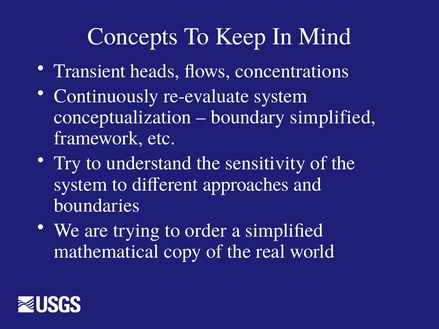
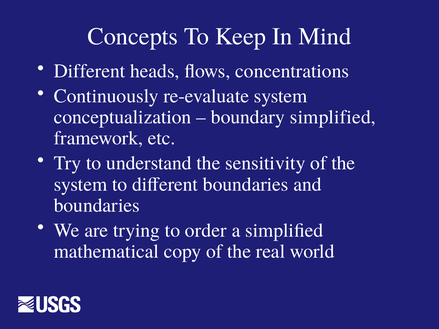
Transient: Transient -> Different (90, 71)
different approaches: approaches -> boundaries (246, 184)
